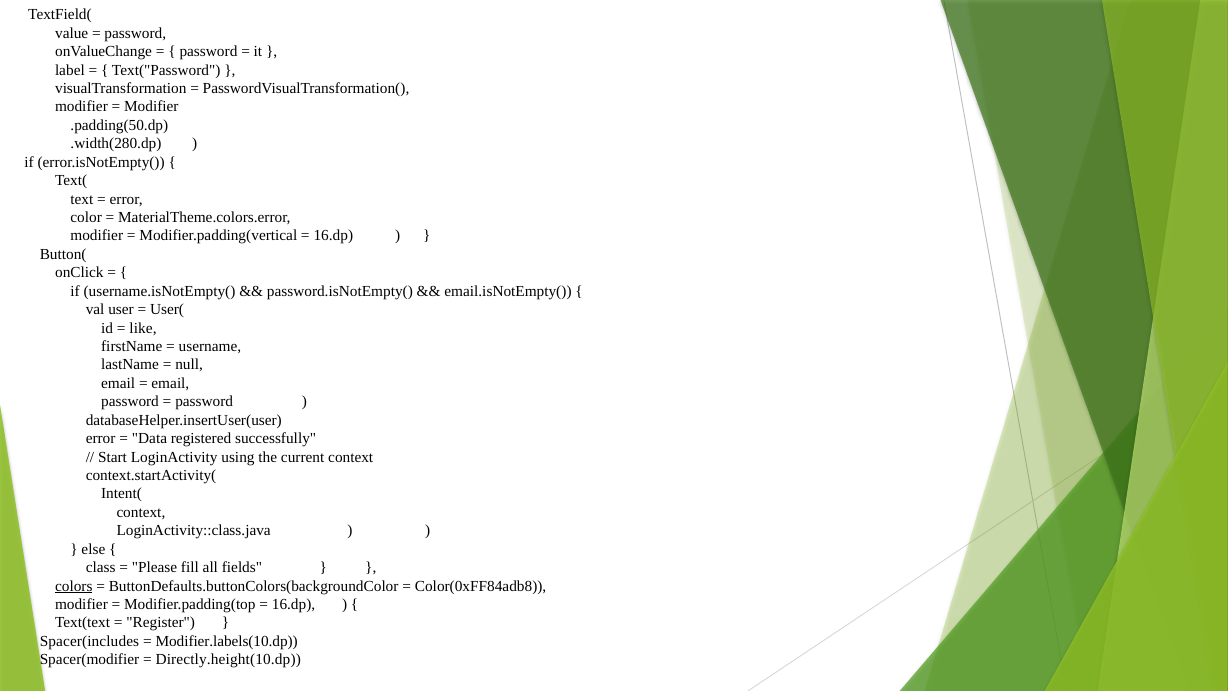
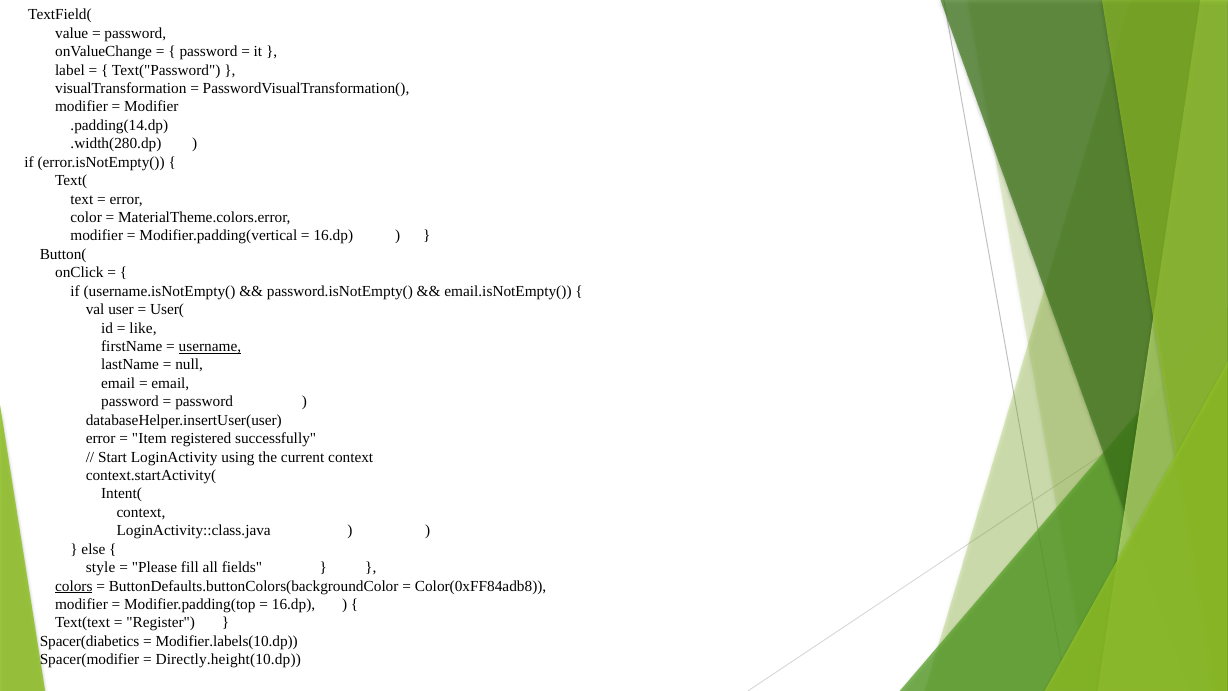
.padding(50.dp: .padding(50.dp -> .padding(14.dp (119, 125)
username underline: none -> present (210, 346)
Data: Data -> Item (149, 438)
class: class -> style (101, 567)
Spacer(includes: Spacer(includes -> Spacer(diabetics (90, 641)
